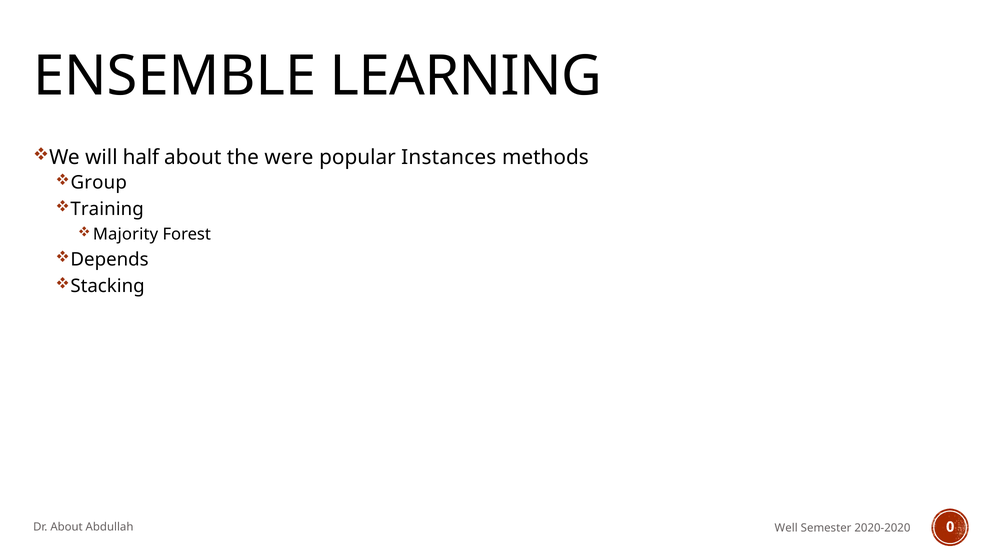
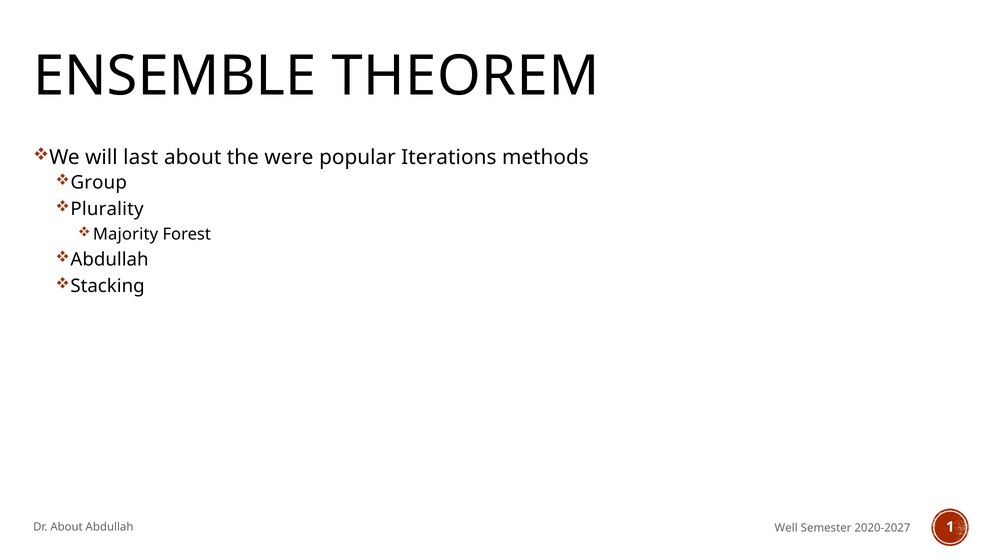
LEARNING: LEARNING -> THEOREM (466, 76)
half: half -> last (141, 157)
Instances: Instances -> Iterations (449, 157)
Training: Training -> Plurality (107, 209)
Depends: Depends -> Abdullah (110, 260)
0: 0 -> 1 (950, 527)
2020-2020: 2020-2020 -> 2020-2027 (882, 528)
